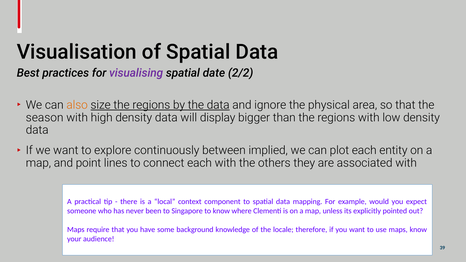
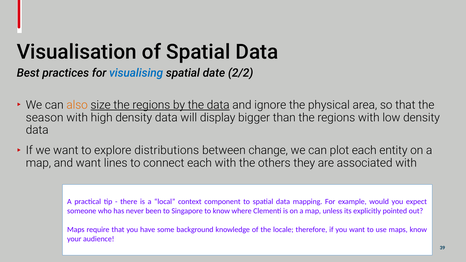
visualising colour: purple -> blue (136, 73)
continuously: continuously -> distributions (167, 151)
implied: implied -> change (268, 151)
and point: point -> want (88, 163)
